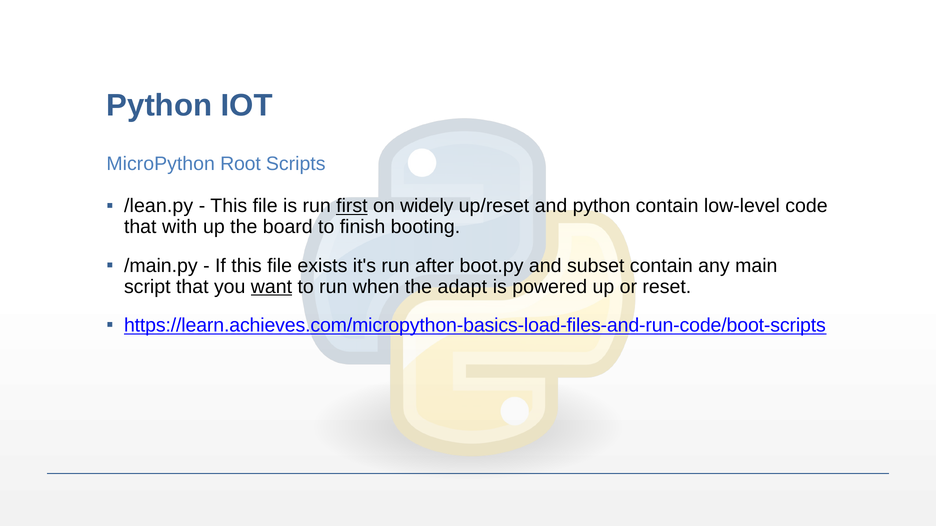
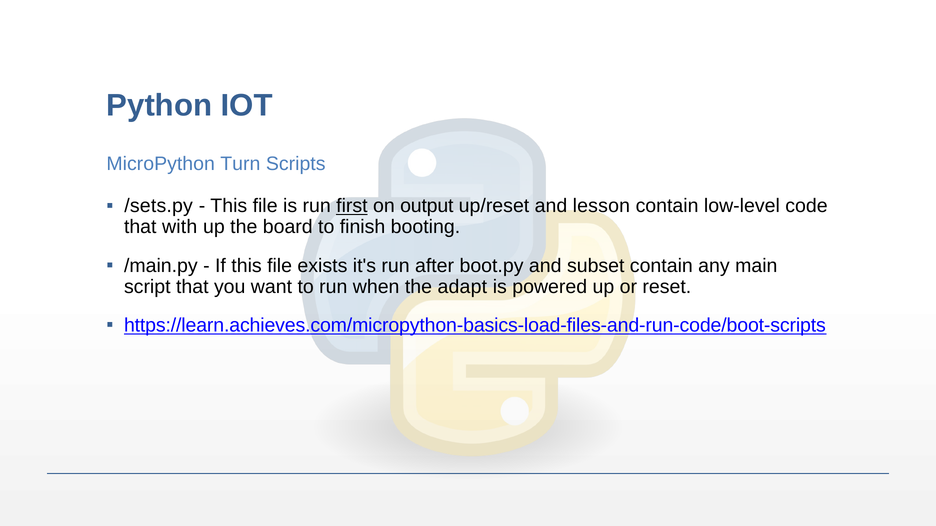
Root: Root -> Turn (240, 164)
/lean.py: /lean.py -> /sets.py (159, 206)
widely: widely -> output (427, 206)
and python: python -> lesson (601, 206)
want underline: present -> none (271, 287)
